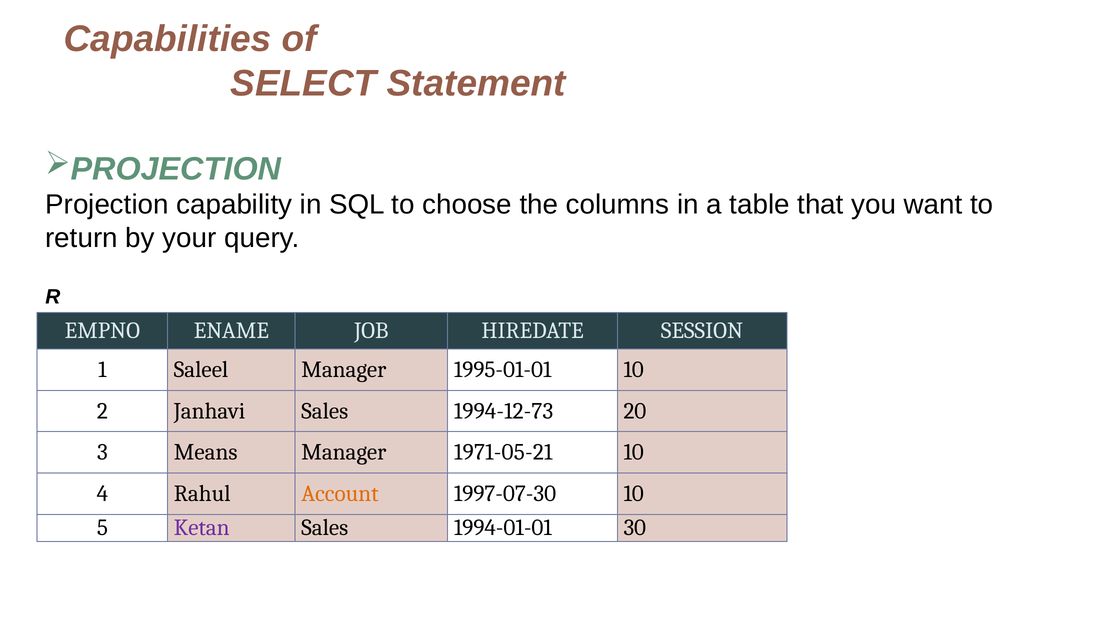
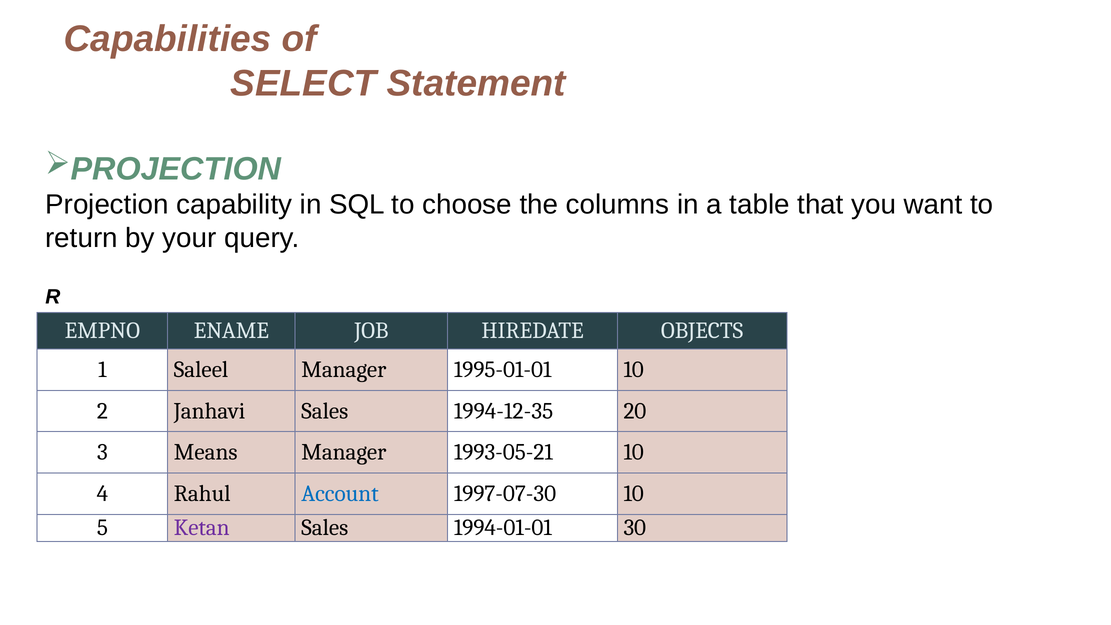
SESSION: SESSION -> OBJECTS (702, 331)
1994-12-73: 1994-12-73 -> 1994-12-35 (504, 411)
1971-05-21: 1971-05-21 -> 1993-05-21 (503, 452)
Account colour: orange -> blue (340, 493)
